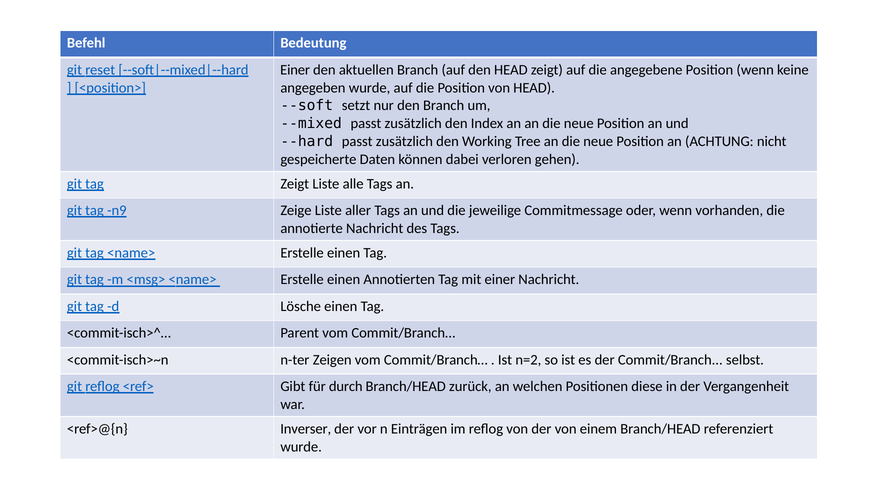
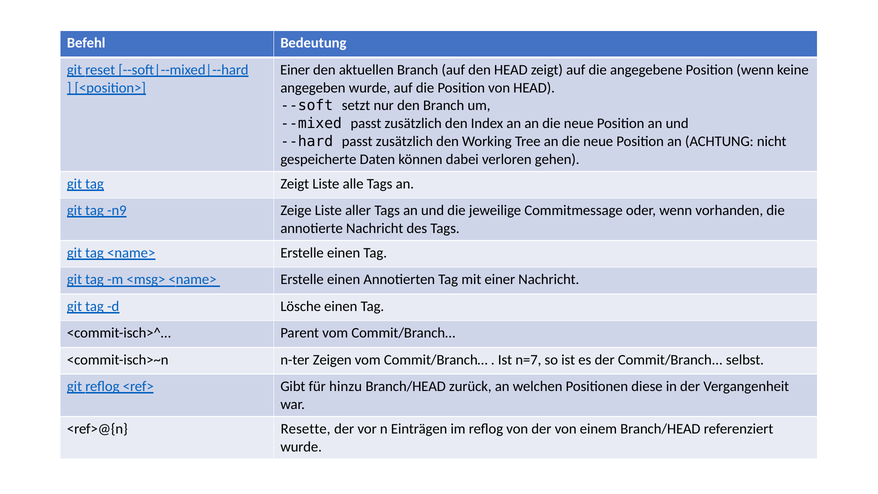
n=2: n=2 -> n=7 (528, 360)
durch: durch -> hinzu (346, 386)
Inverser: Inverser -> Resette (306, 429)
